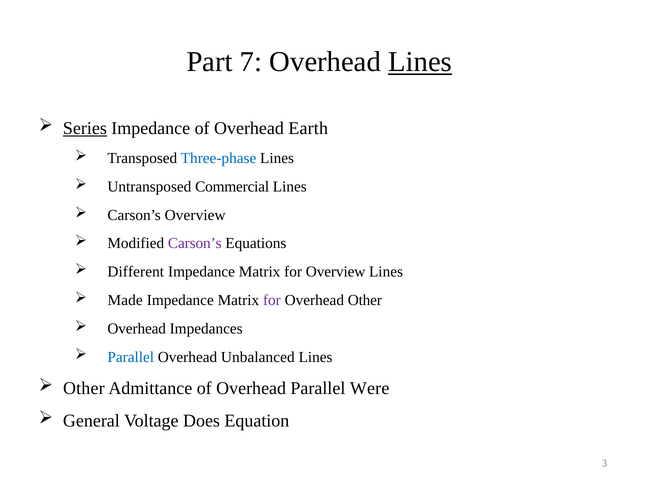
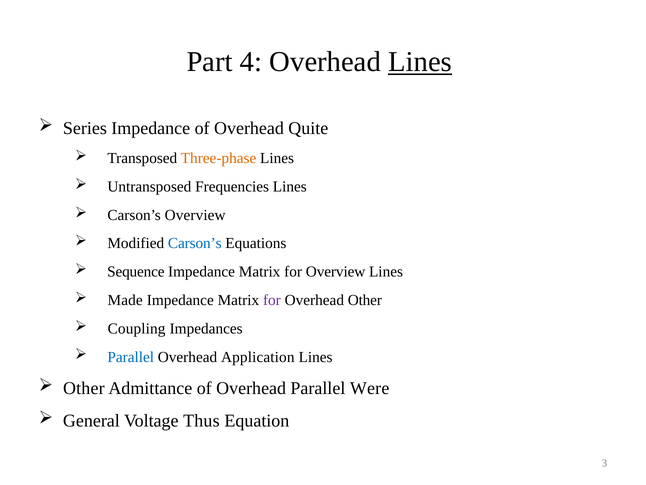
7: 7 -> 4 (251, 62)
Series underline: present -> none (85, 128)
Earth: Earth -> Quite (308, 128)
Three-phase colour: blue -> orange (219, 158)
Commercial: Commercial -> Frequencies (232, 186)
Carson’s colour: purple -> blue (195, 243)
Different: Different -> Sequence (136, 272)
Overhead: Overhead -> Coupling (137, 328)
Unbalanced: Unbalanced -> Application (258, 357)
Does: Does -> Thus (201, 420)
